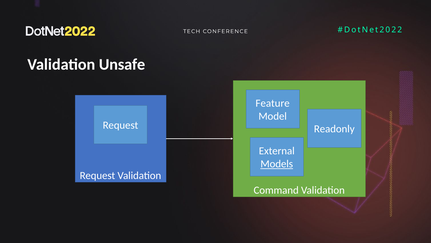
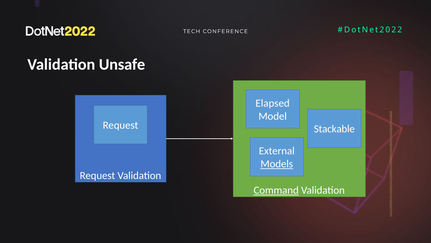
Feature: Feature -> Elapsed (273, 103)
Readonly: Readonly -> Stackable (334, 129)
Command underline: none -> present (276, 190)
